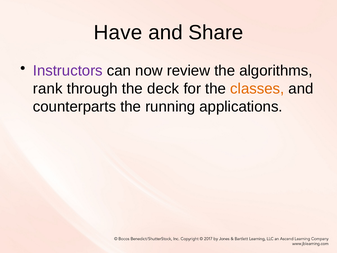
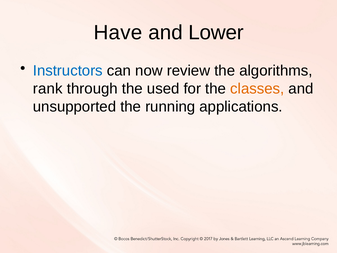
Share: Share -> Lower (216, 33)
Instructors colour: purple -> blue (68, 71)
deck: deck -> used (163, 89)
counterparts: counterparts -> unsupported (74, 107)
